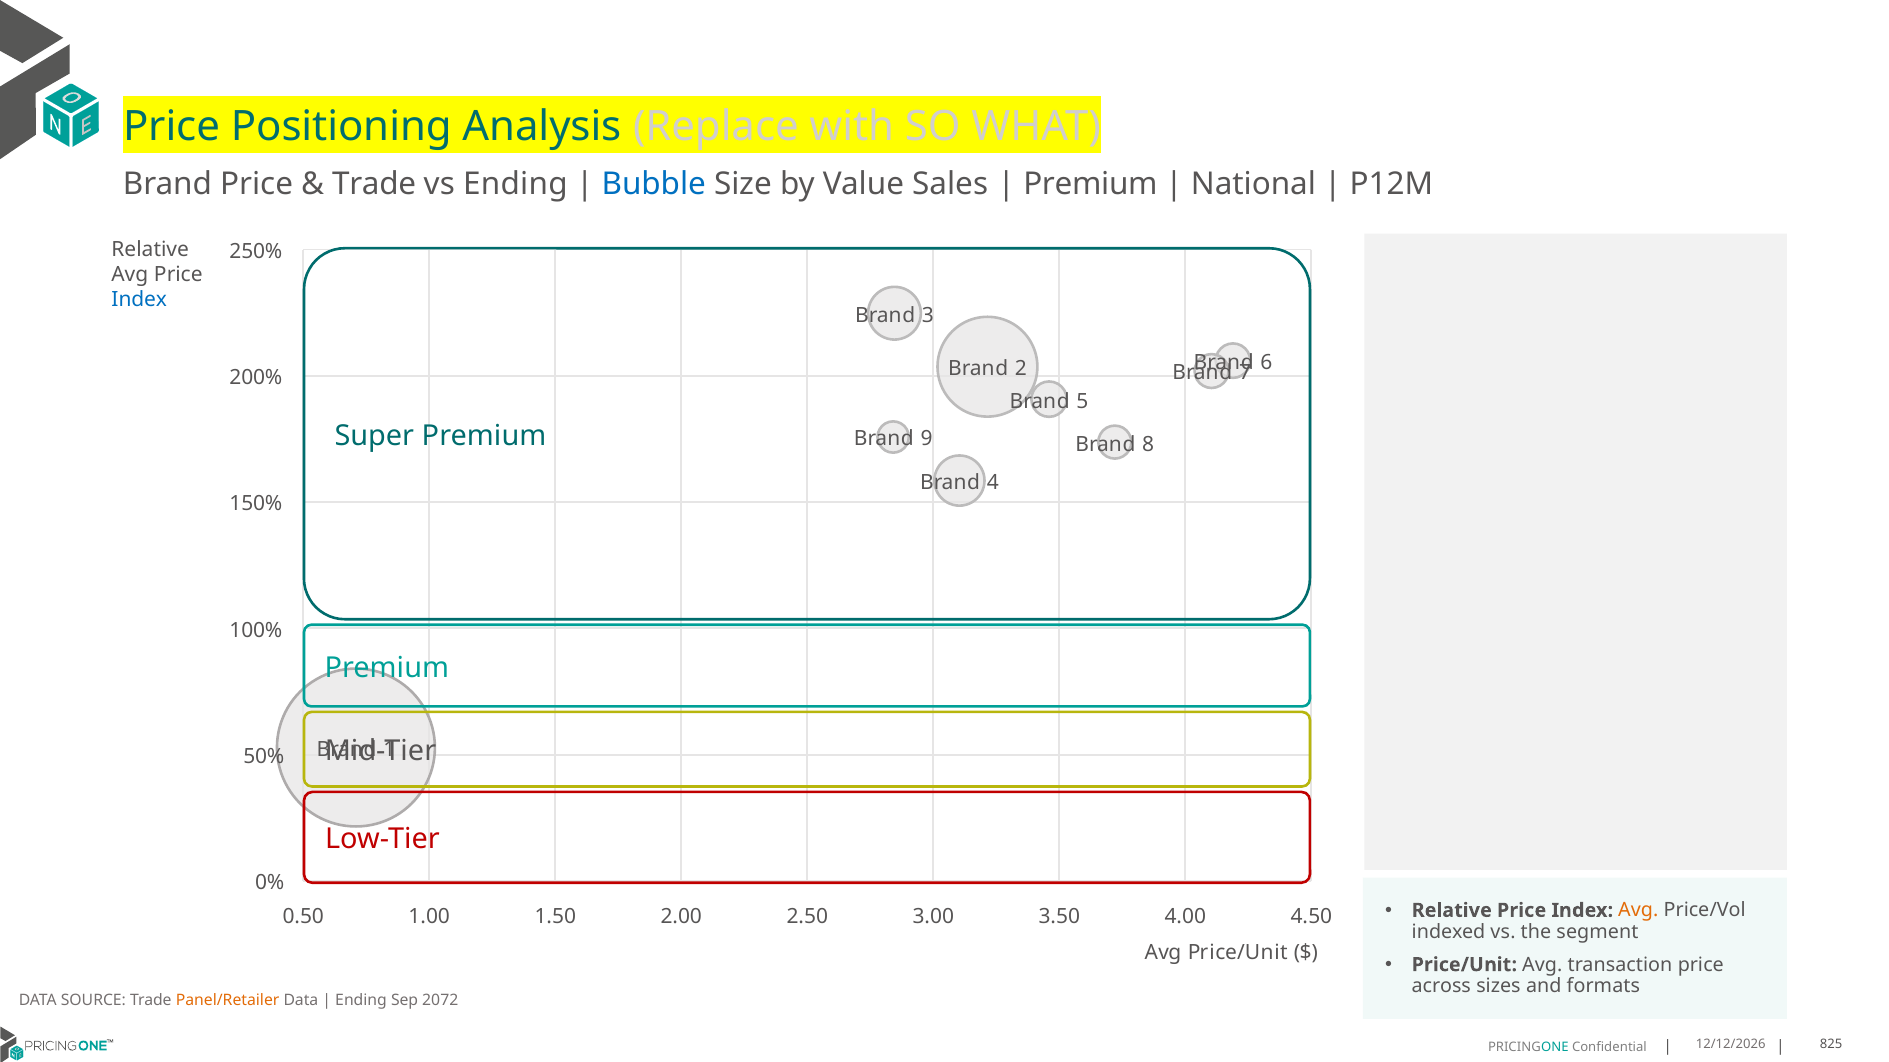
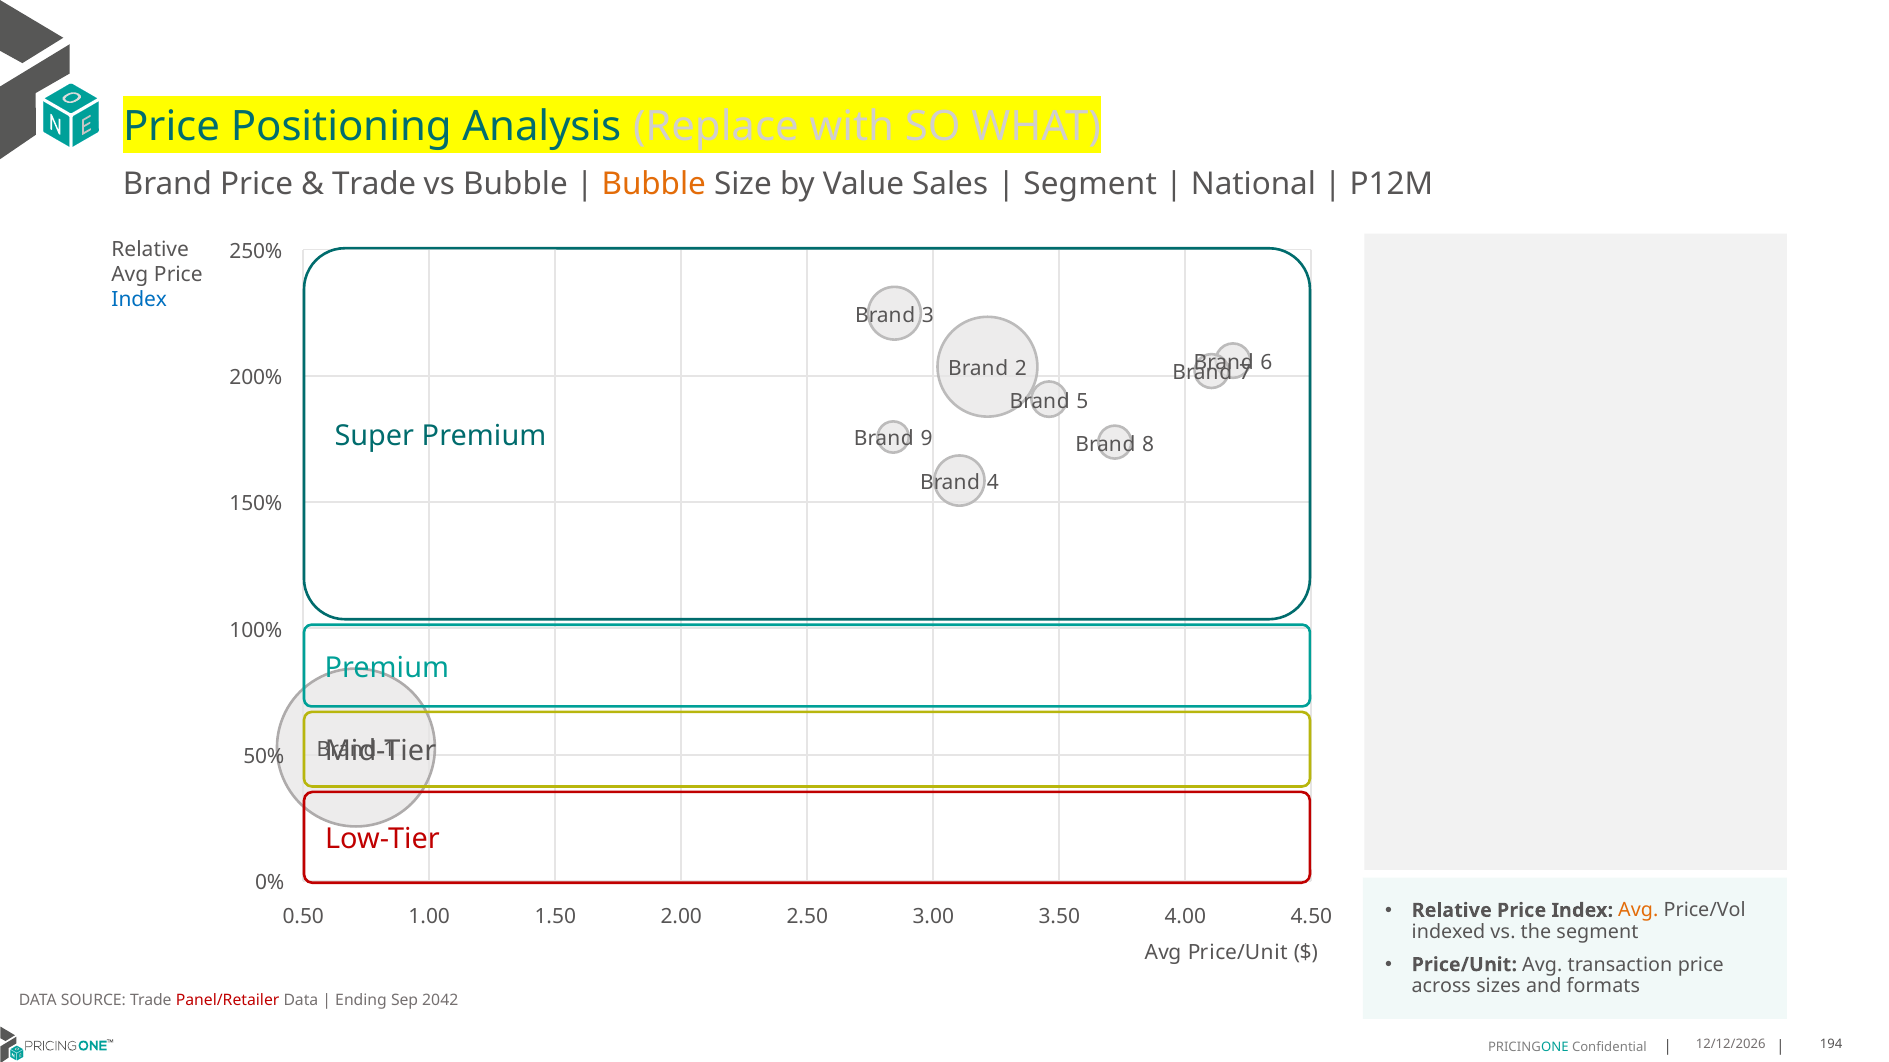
vs Ending: Ending -> Bubble (515, 184)
Bubble colour: blue -> orange (654, 184)
Premium: Premium -> Segment (1090, 184)
Panel/Retailer colour: orange -> red (228, 1001)
2072: 2072 -> 2042 (440, 1001)
825: 825 -> 194 (1831, 1045)
